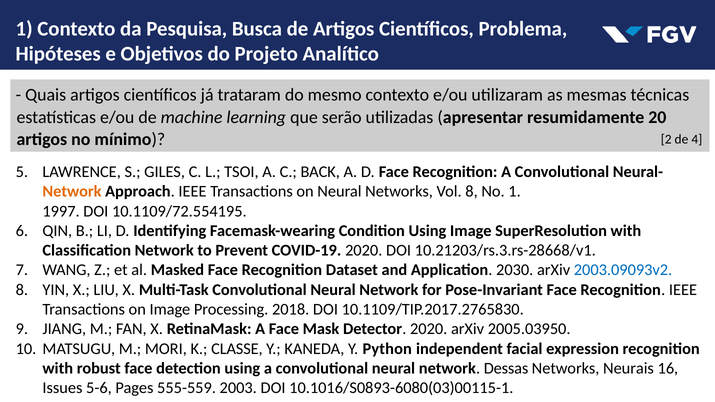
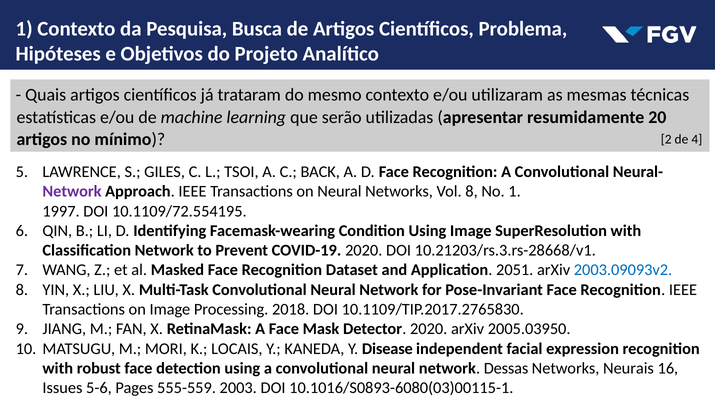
Network colour: orange -> purple (72, 192)
2030: 2030 -> 2051 (515, 270)
CLASSE: CLASSE -> LOCAIS (237, 349)
Python: Python -> Disease (387, 349)
